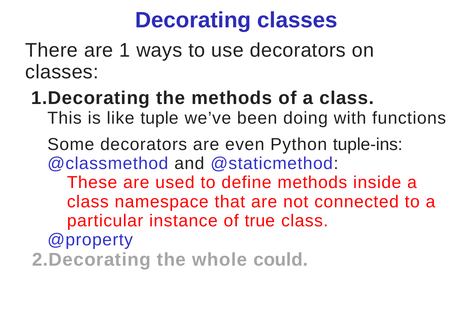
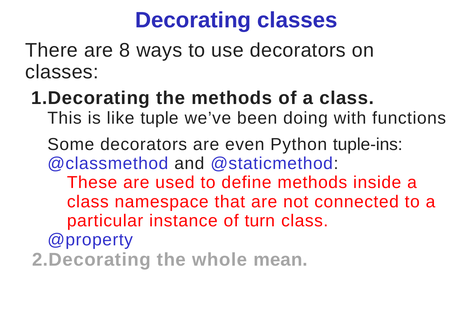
1: 1 -> 8 (125, 50)
true: true -> turn (260, 221)
could: could -> mean (281, 260)
